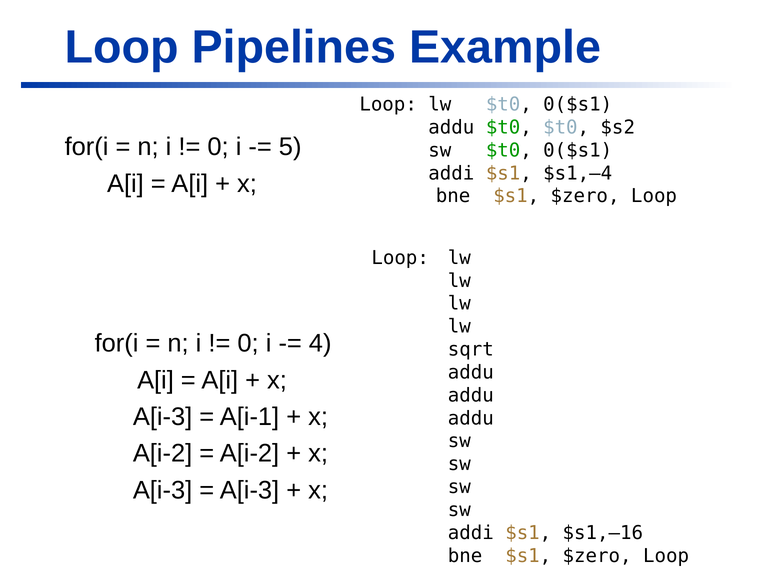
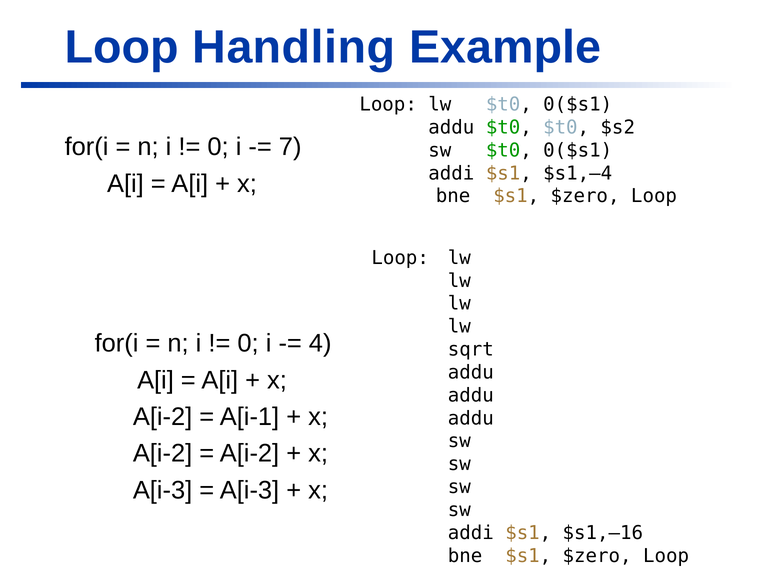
Pipelines: Pipelines -> Handling (294, 47)
5: 5 -> 7 (290, 147)
A[i-3: A[i-3 -> A[i-2 (163, 417)
